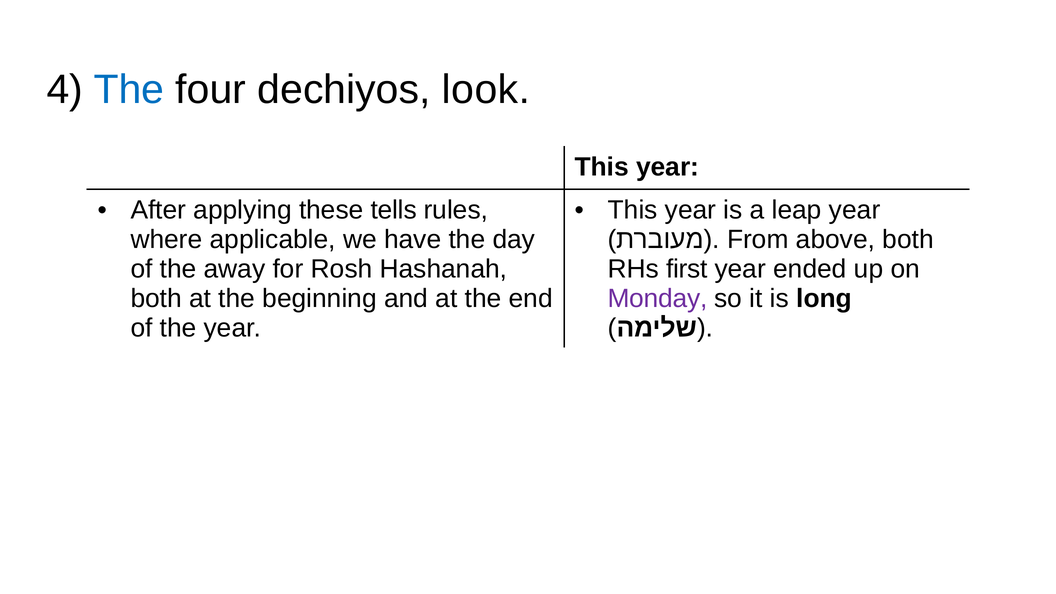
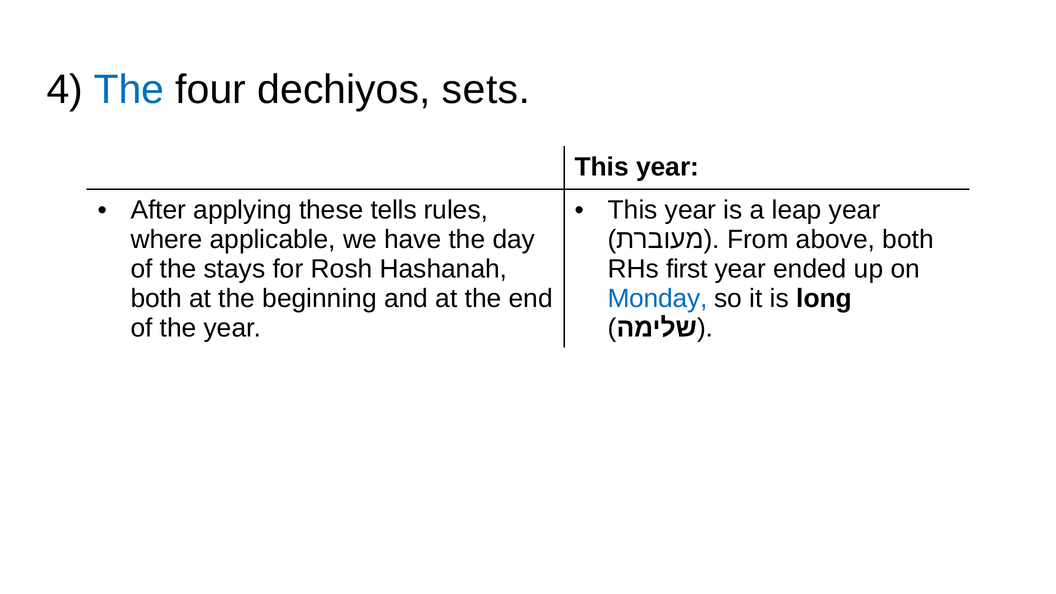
look: look -> sets (486, 89)
away: away -> stays (235, 269)
Monday colour: purple -> blue (658, 299)
